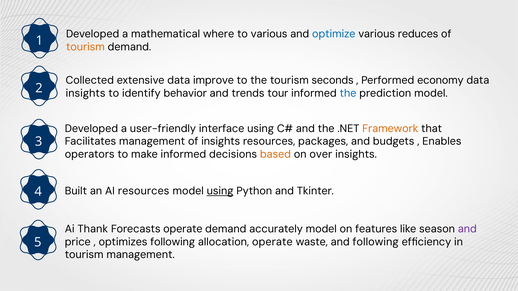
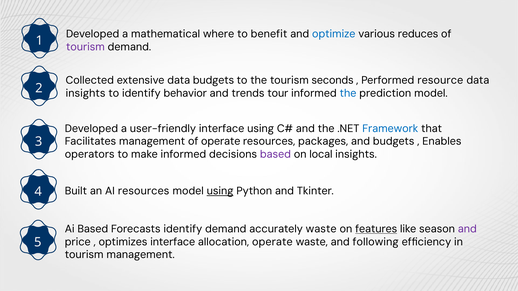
to various: various -> benefit (269, 34)
tourism colour: orange -> purple (85, 47)
data improve: improve -> budgets (213, 80)
economy: economy -> resource (440, 80)
Framework colour: orange -> blue (390, 129)
of insights: insights -> operate (221, 142)
based colour: orange -> purple (275, 155)
over: over -> local (321, 155)
Ai Thank: Thank -> Based (93, 229)
Forecasts operate: operate -> identify (183, 229)
accurately model: model -> waste (321, 229)
features underline: none -> present (376, 229)
optimizes following: following -> interface (173, 242)
